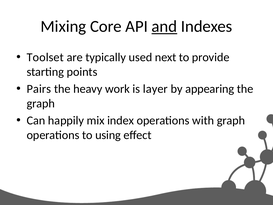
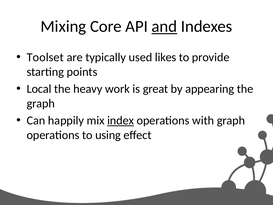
next: next -> likes (166, 57)
Pairs: Pairs -> Local (39, 89)
layer: layer -> great (156, 89)
index underline: none -> present (121, 120)
